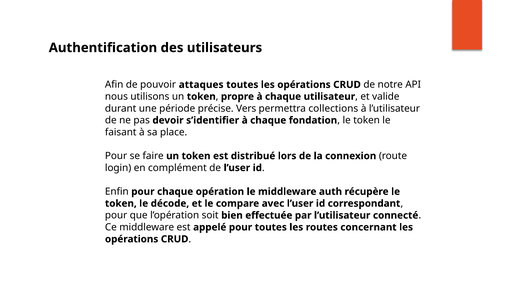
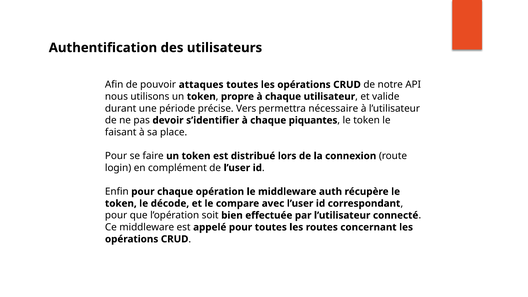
collections: collections -> nécessaire (333, 108)
fondation: fondation -> piquantes (313, 120)
